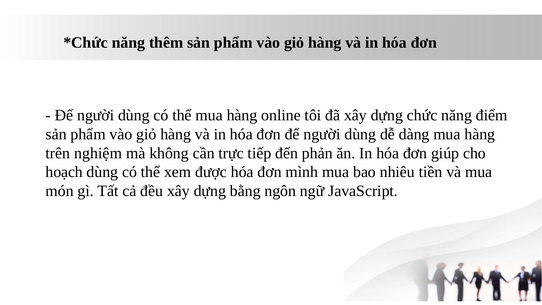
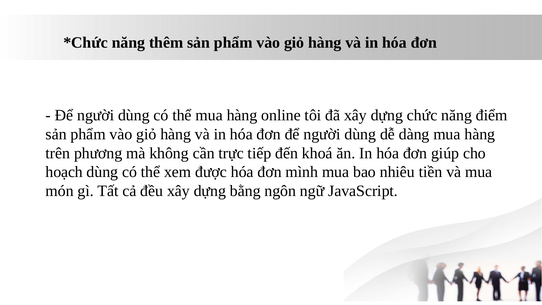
nghiệm: nghiệm -> phương (98, 153)
phản: phản -> khoá (317, 153)
